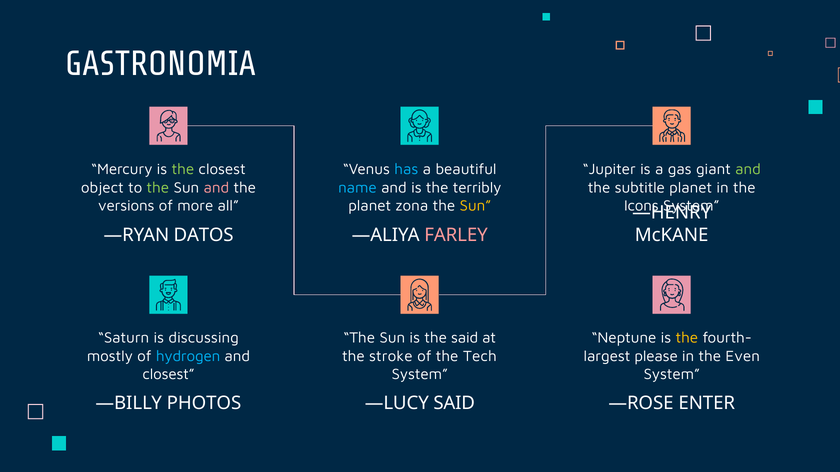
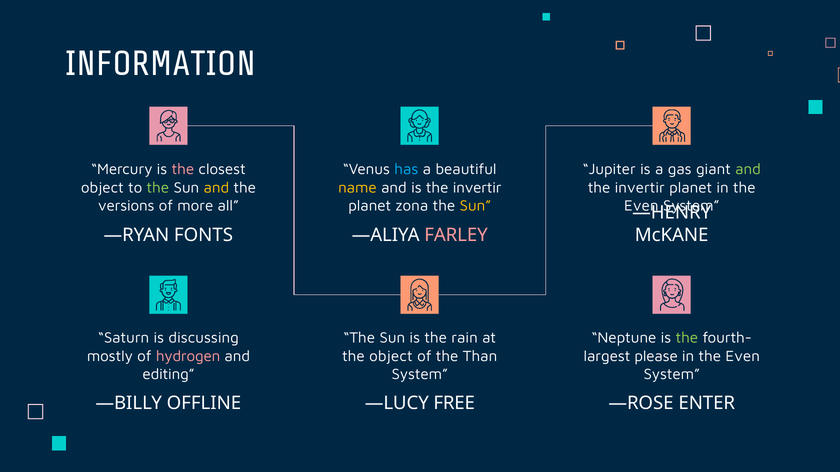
GASTRONOMIA: GASTRONOMIA -> INFORMATION (161, 64)
the colour: light green -> pink (183, 170)
and colour: pink -> yellow (216, 188)
name colour: light blue -> yellow (357, 188)
is the terribly: terribly -> invertir (477, 188)
subtitle: subtitle -> invertir (640, 188)
Icons: Icons -> Even (641, 206)
DATOS: DATOS -> FONTS (204, 235)
the said: said -> rain (465, 338)
the colour: yellow -> light green (687, 338)
hydrogen colour: light blue -> pink (188, 356)
the stroke: stroke -> object (391, 356)
Tech: Tech -> Than (480, 356)
closest: closest -> editing (169, 375)
PHOTOS: PHOTOS -> OFFLINE (204, 404)
—LUCY SAID: SAID -> FREE (454, 404)
